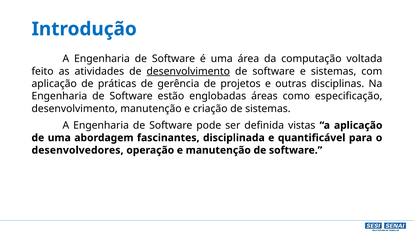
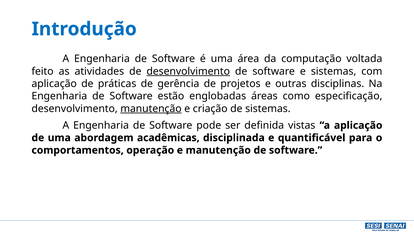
manutenção underline: none -> present (151, 109)
fascinantes: fascinantes -> acadêmicas (168, 138)
desenvolvedores: desenvolvedores -> comportamentos (78, 150)
